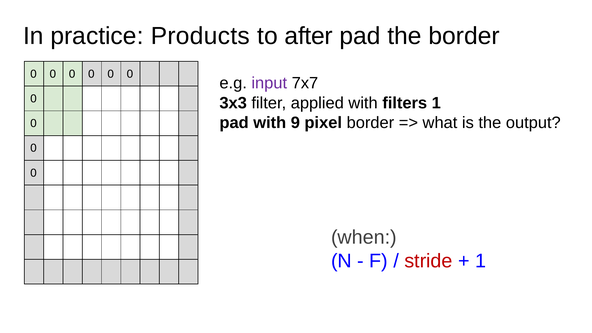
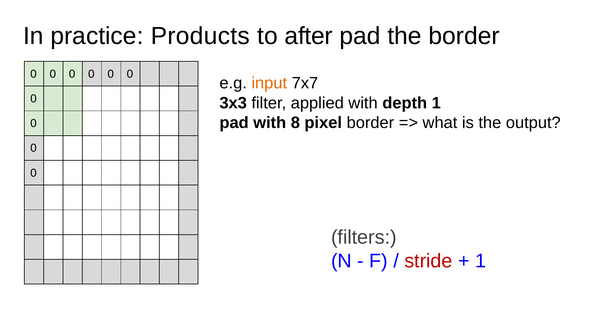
input colour: purple -> orange (269, 83)
filters: filters -> depth (405, 103)
9: 9 -> 8 (295, 123)
when: when -> filters (364, 237)
